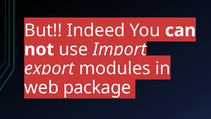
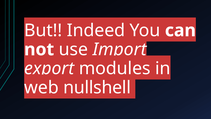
package: package -> nullshell (97, 87)
